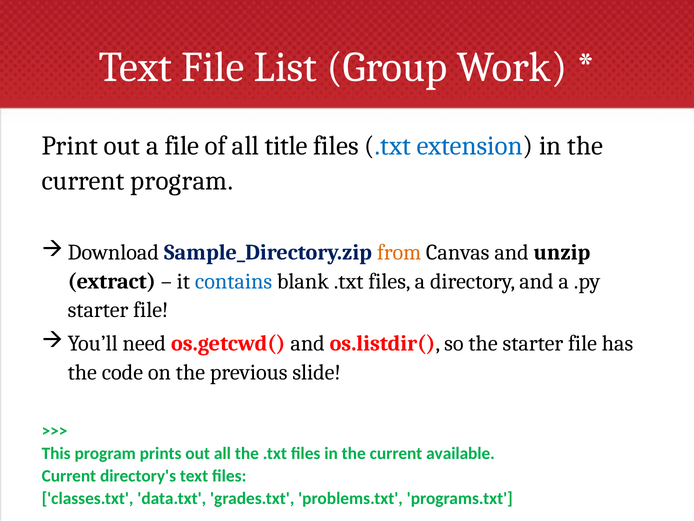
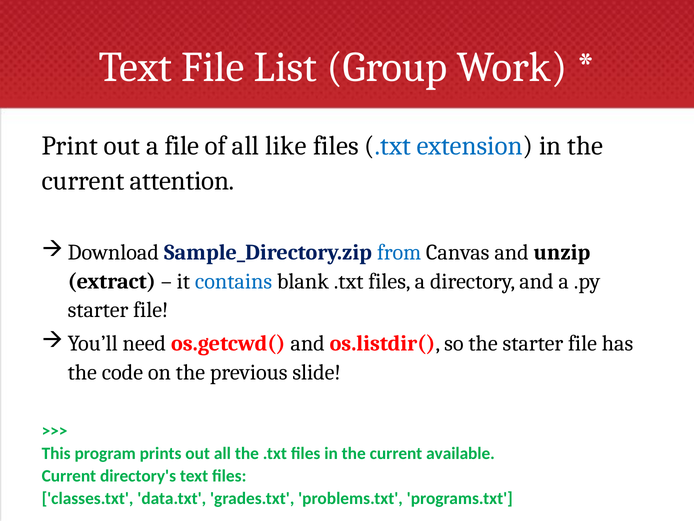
title: title -> like (286, 146)
current program: program -> attention (182, 181)
from colour: orange -> blue (399, 252)
